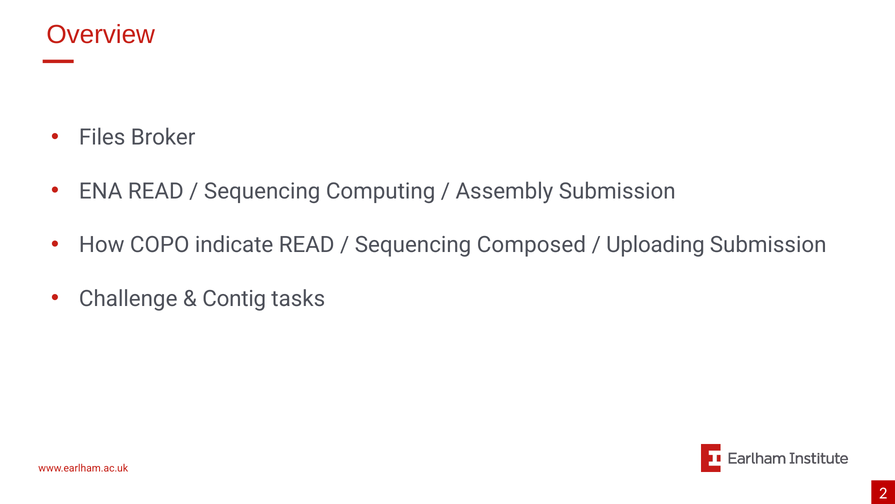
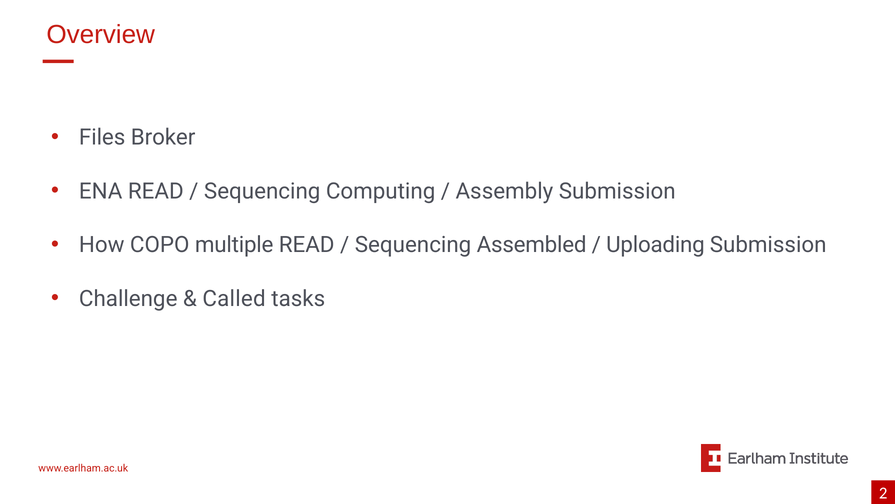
indicate: indicate -> multiple (234, 245)
Composed: Composed -> Assembled (532, 245)
Contig: Contig -> Called (234, 298)
